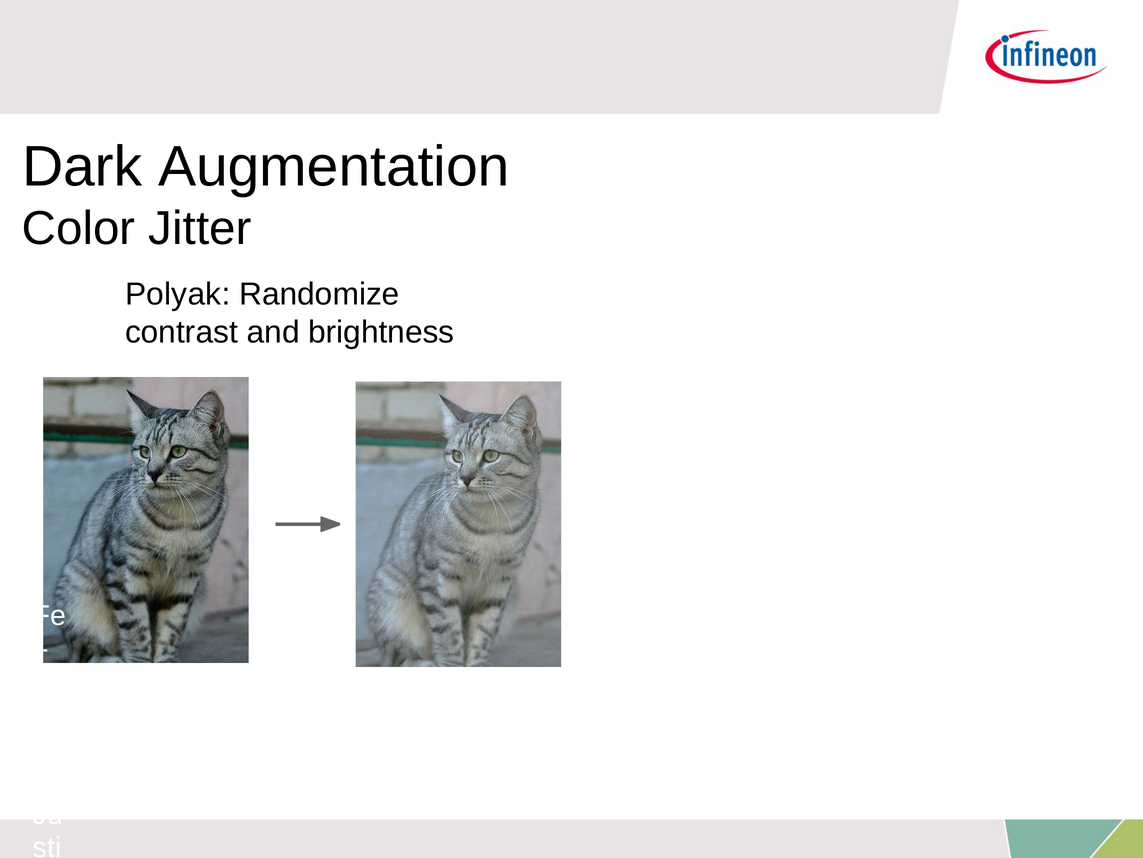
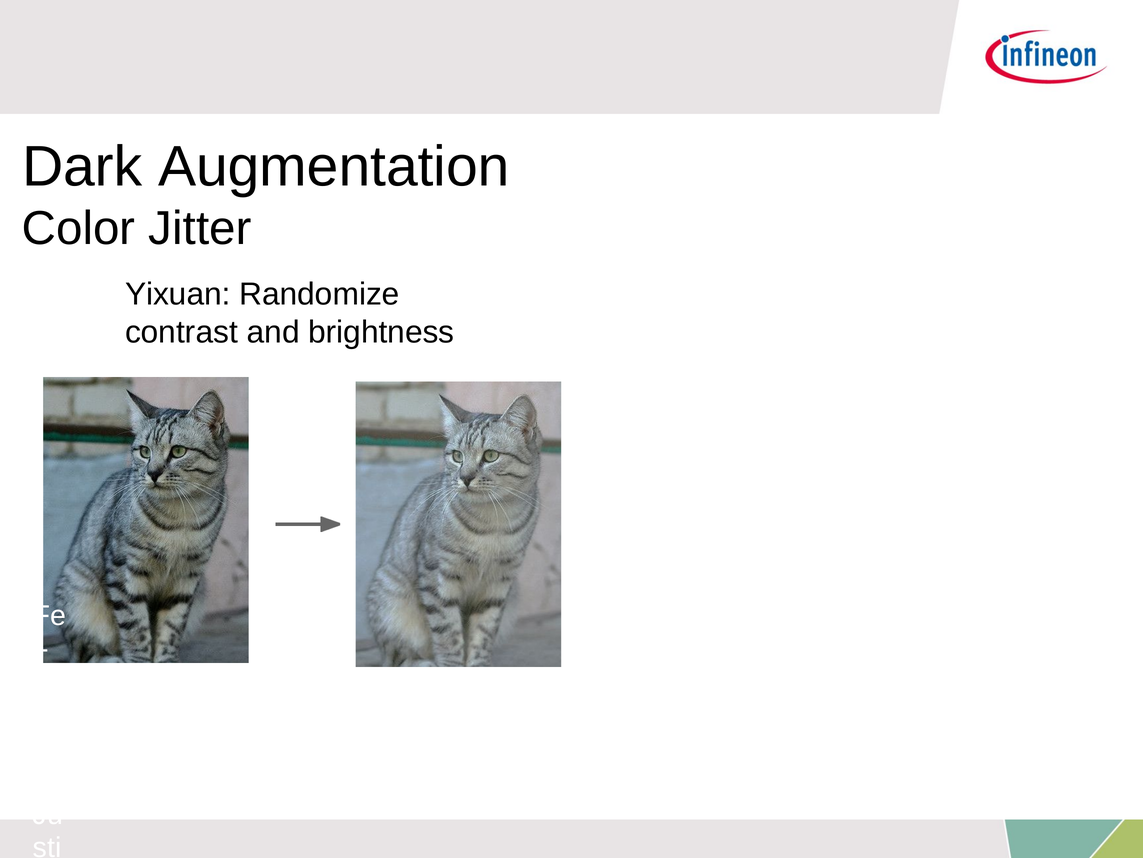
Polyak: Polyak -> Yixuan (178, 294)
